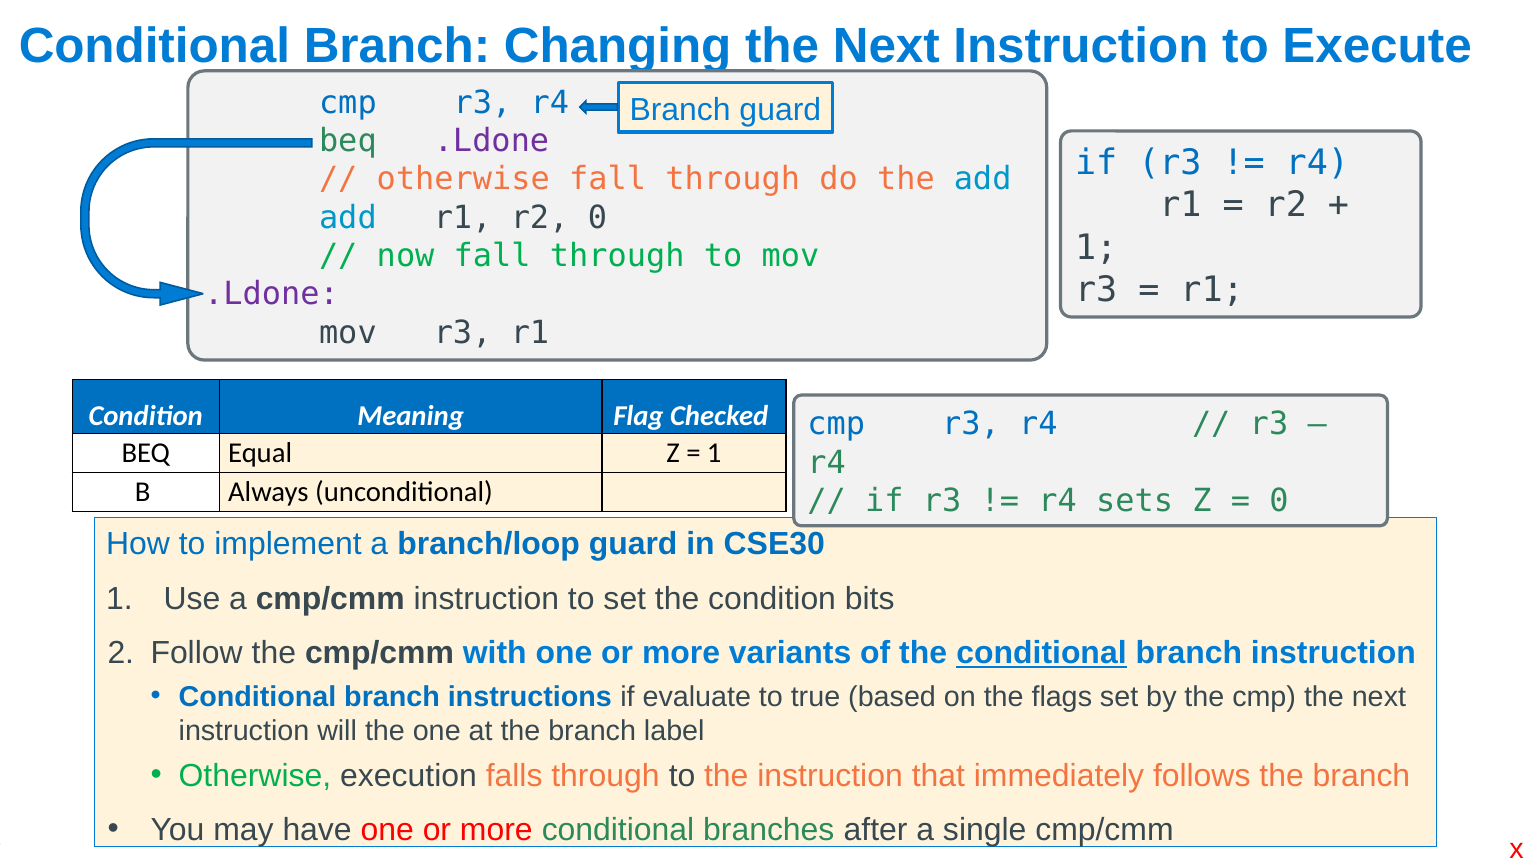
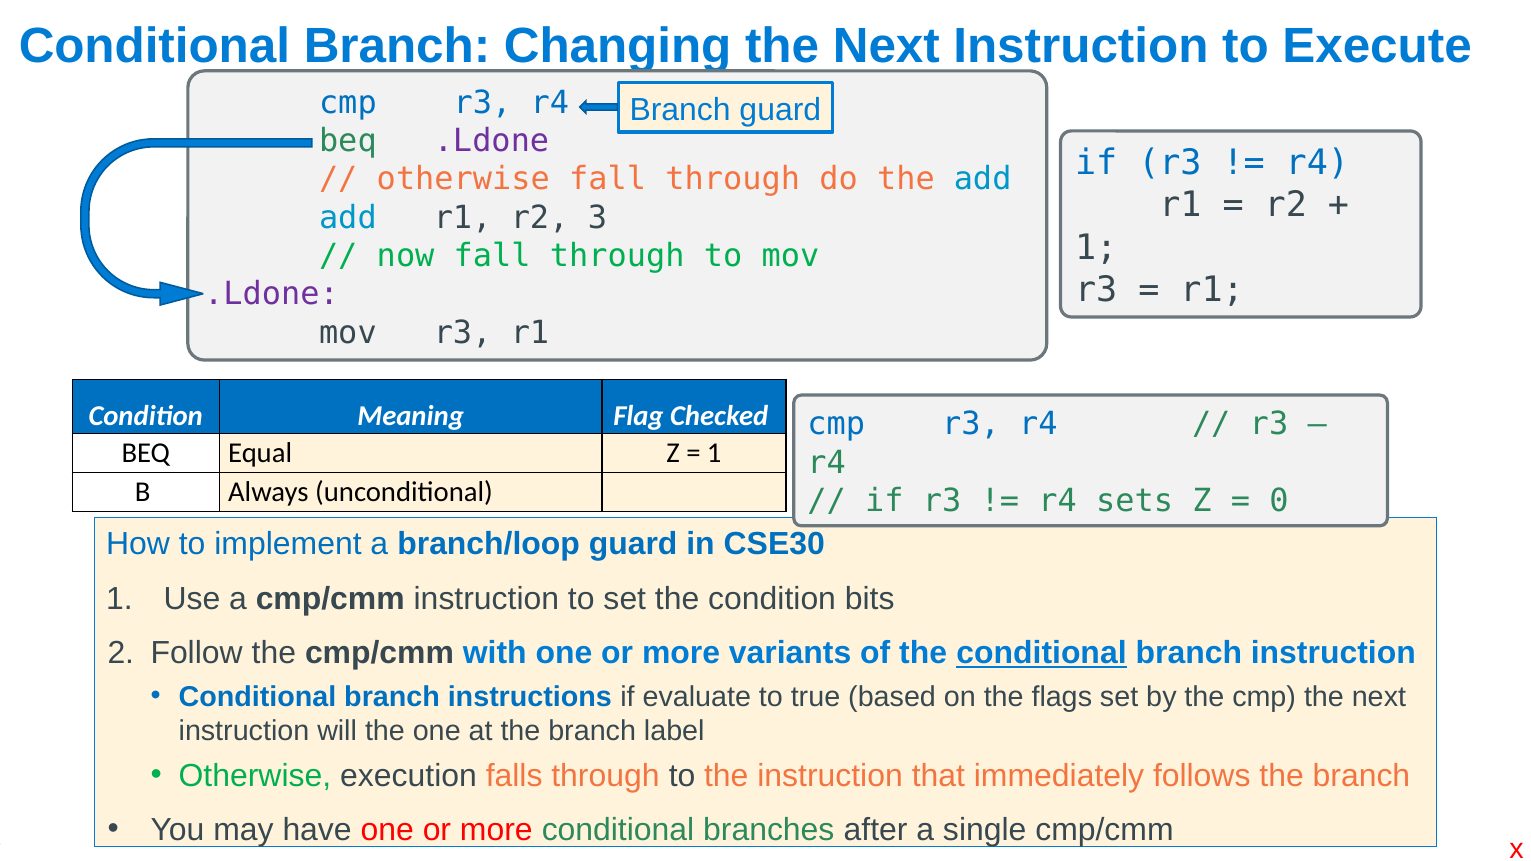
r2 0: 0 -> 3 (597, 218)
